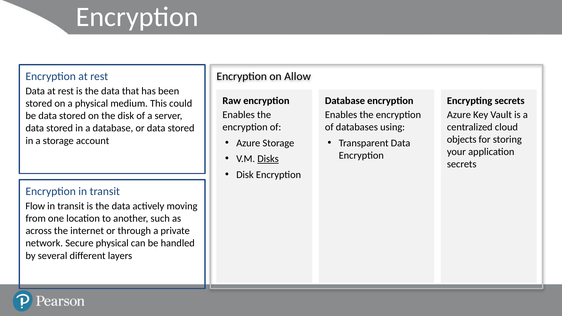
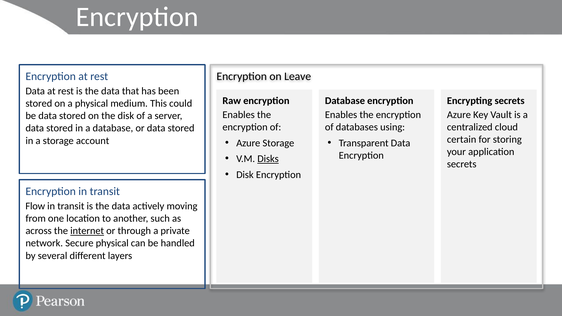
Allow: Allow -> Leave (298, 76)
objects: objects -> certain (462, 140)
internet underline: none -> present (87, 231)
